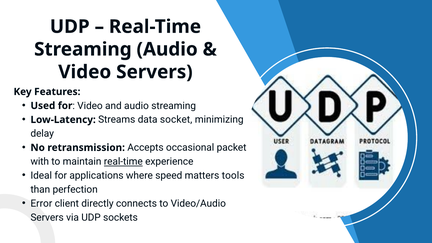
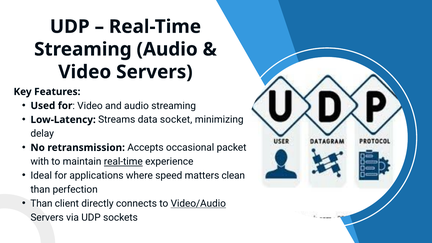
tools: tools -> clean (233, 176)
Error: Error -> Than (41, 204)
Video/Audio underline: none -> present (198, 204)
